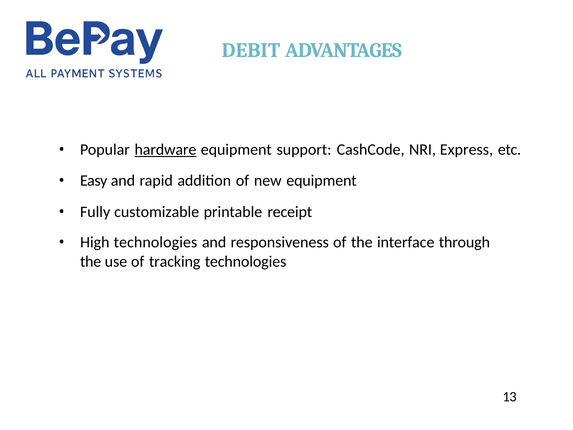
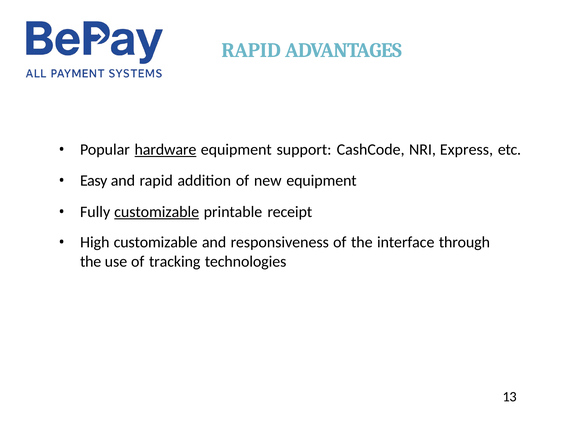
DEBIT: DEBIT -> RAPID (251, 50)
customizable underline: none -> present (157, 212)
High technologies: technologies -> customizable (156, 242)
